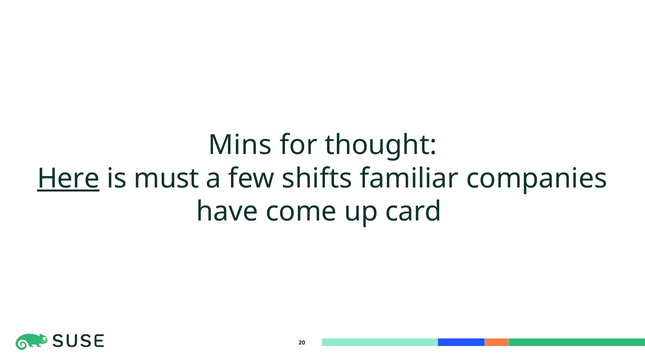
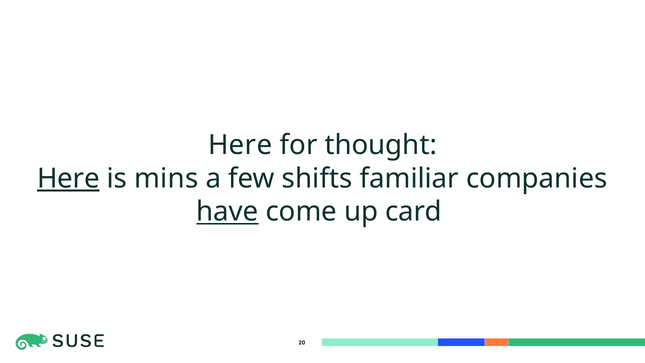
Mins: Mins -> Here (240, 145)
must: must -> mins (166, 179)
have underline: none -> present (227, 212)
